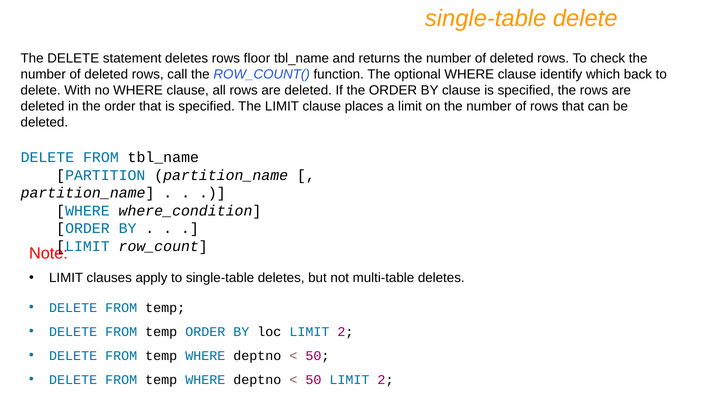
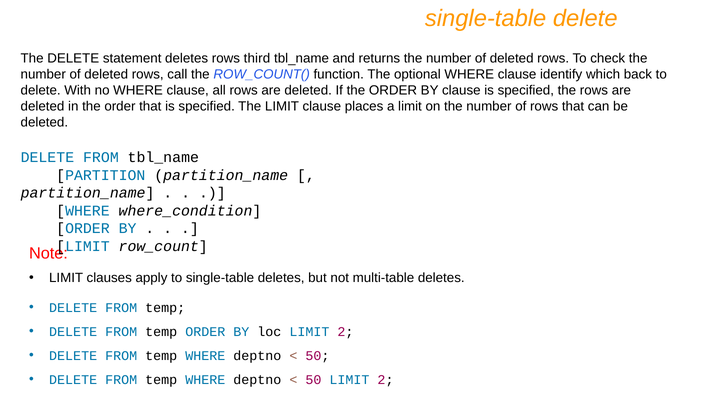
floor: floor -> third (257, 59)
